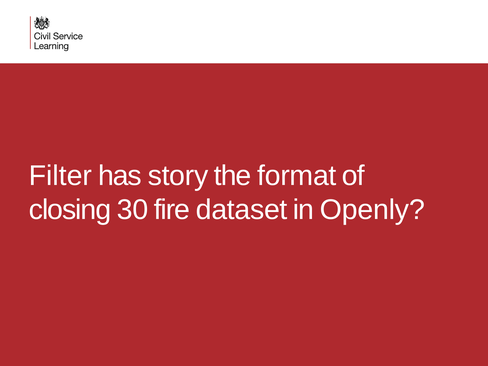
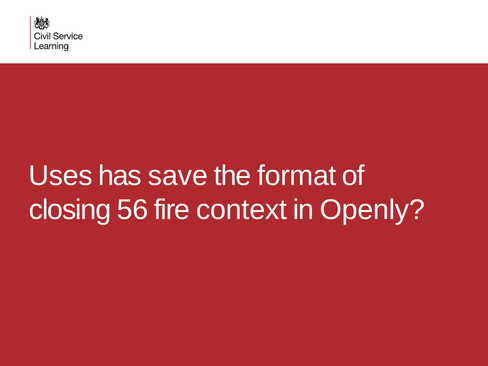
Filter: Filter -> Uses (61, 176)
story: story -> save (178, 176)
30: 30 -> 56 (133, 210)
dataset: dataset -> context (242, 210)
